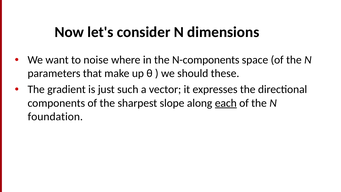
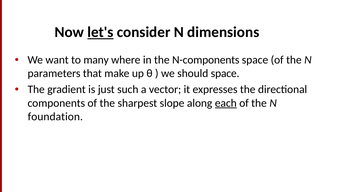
let's underline: none -> present (100, 32)
noise: noise -> many (96, 60)
should these: these -> space (225, 73)
